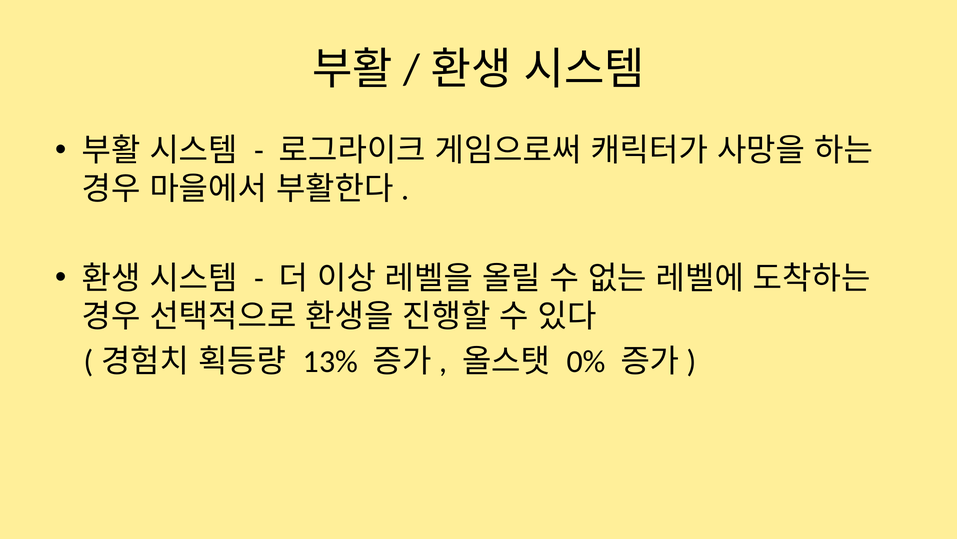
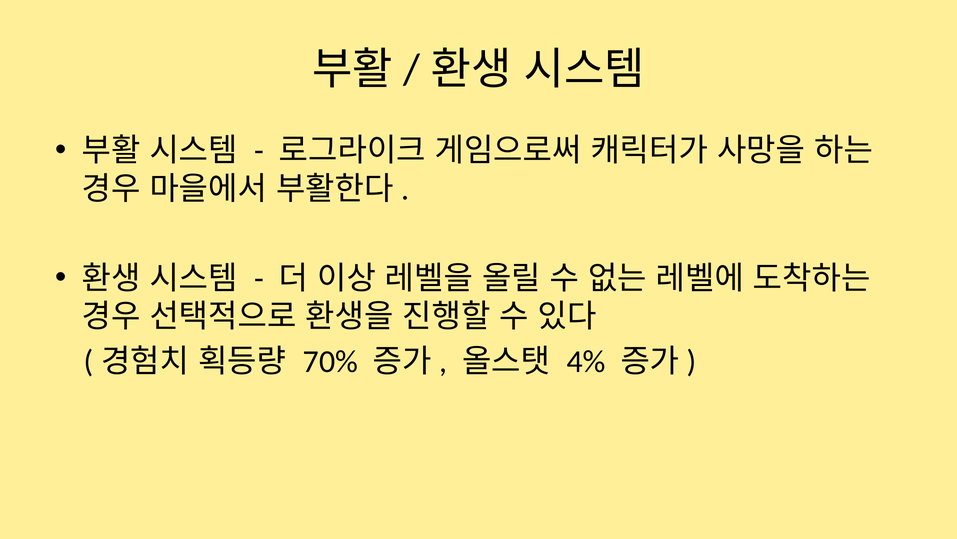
13%: 13% -> 70% (330, 361)
0%: 0% -> 4% (586, 361)
